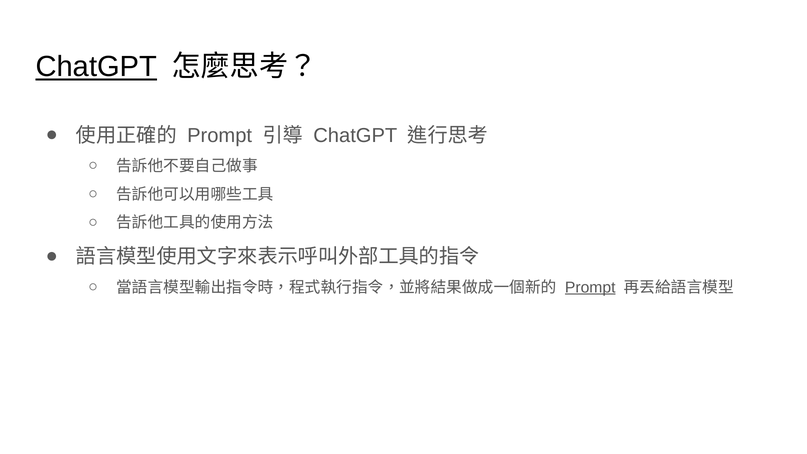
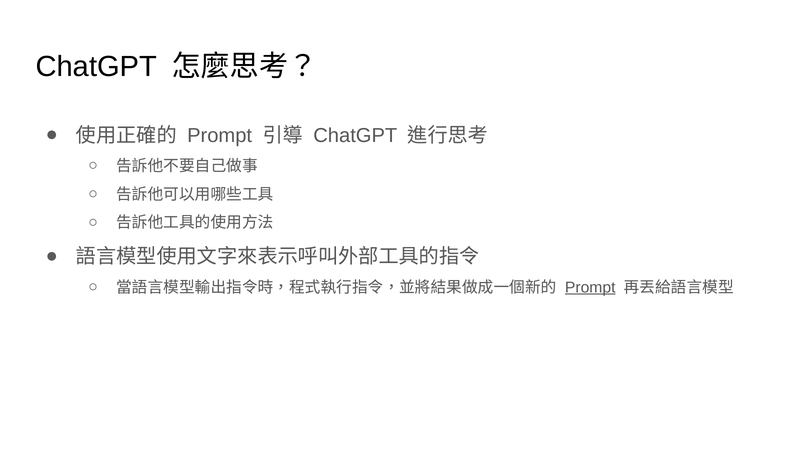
ChatGPT underline: present -> none (96, 67)
